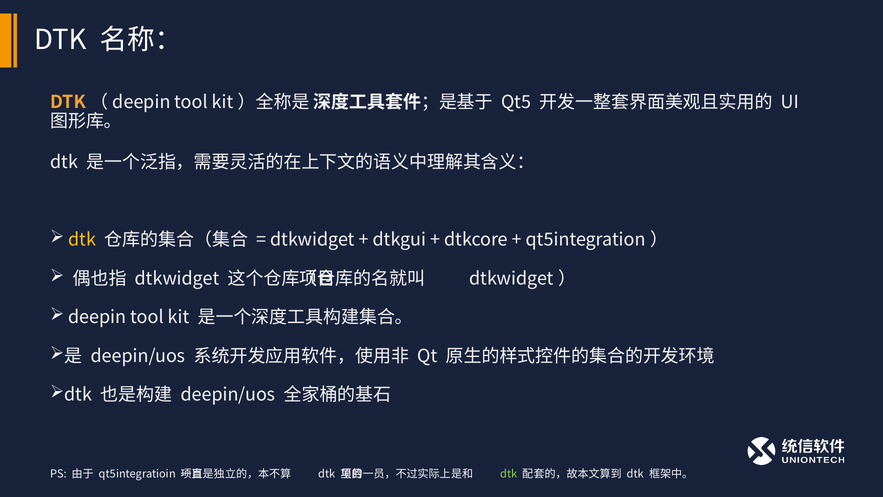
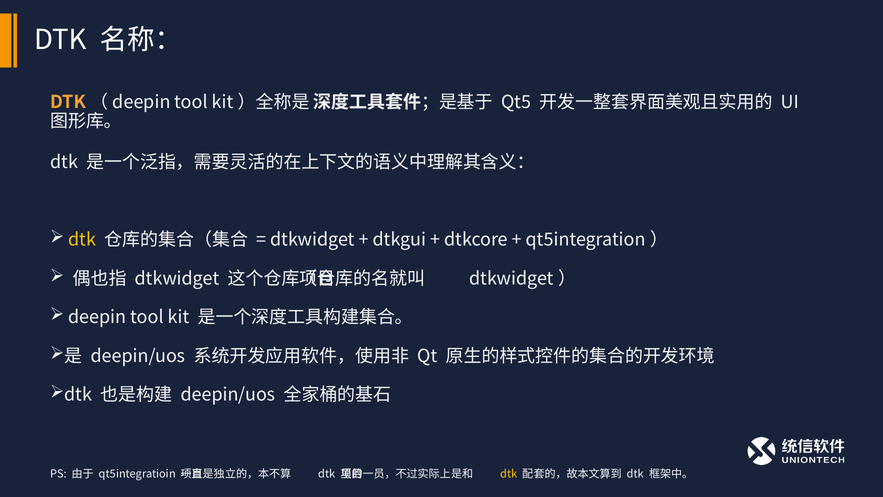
dtk colour: light green -> yellow (509, 474)
